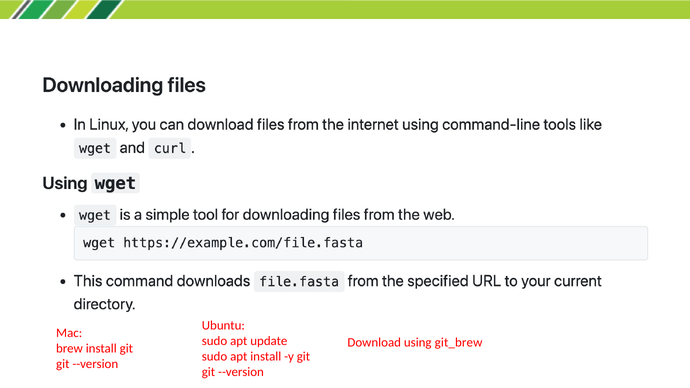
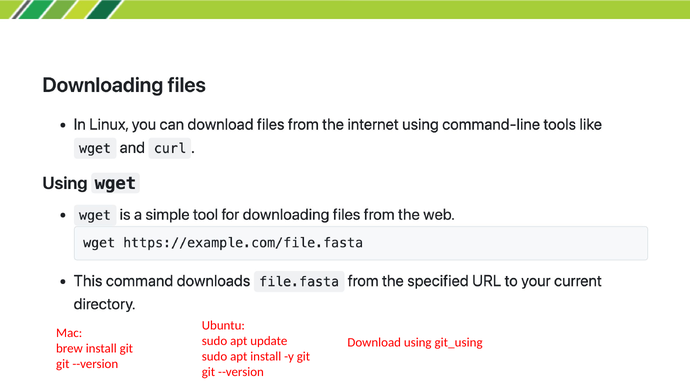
git_brew: git_brew -> git_using (459, 342)
